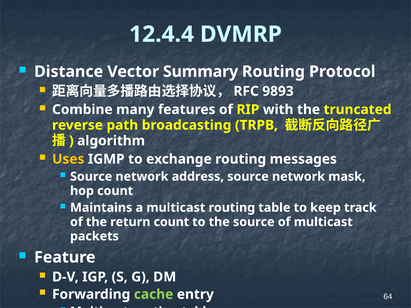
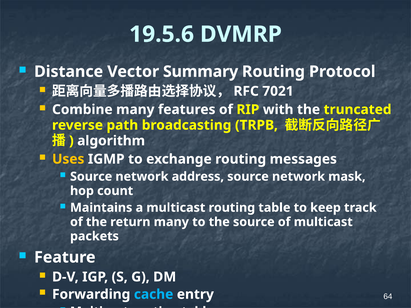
12.4.4: 12.4.4 -> 19.5.6 (162, 34)
9893: 9893 -> 7021 (278, 91)
return count: count -> many (171, 222)
cache colour: light green -> light blue (154, 295)
